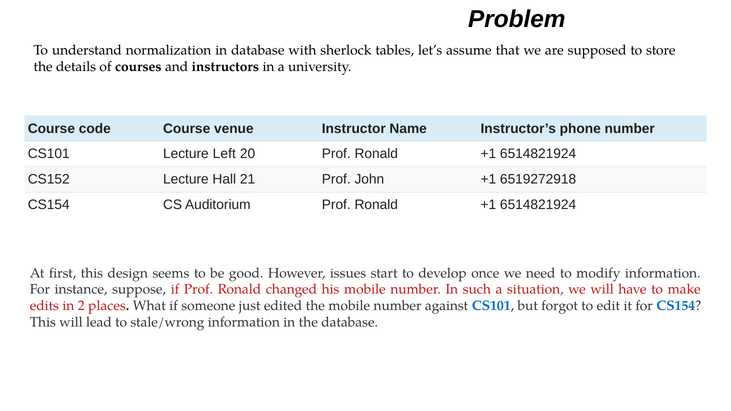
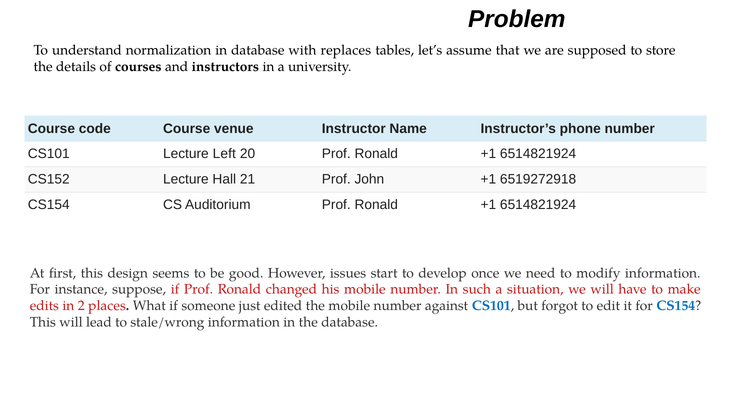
sherlock: sherlock -> replaces (346, 50)
